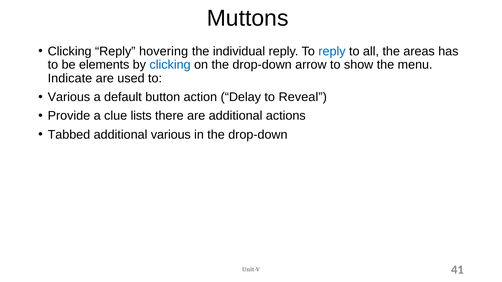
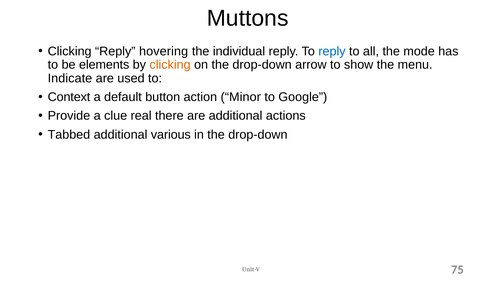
areas: areas -> mode (419, 51)
clicking colour: blue -> orange (170, 65)
Various: Various -> Context (69, 97)
Delay: Delay -> Minor (241, 97)
Reveal: Reveal -> Google (303, 97)
lists: lists -> real (141, 116)
41: 41 -> 75 (457, 270)
